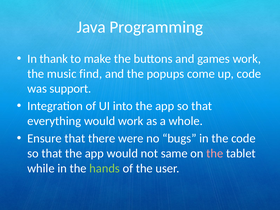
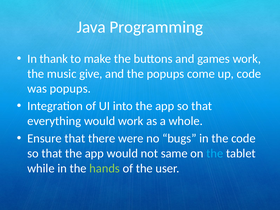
find: find -> give (91, 74)
was support: support -> popups (70, 89)
the colour: pink -> light blue (215, 153)
